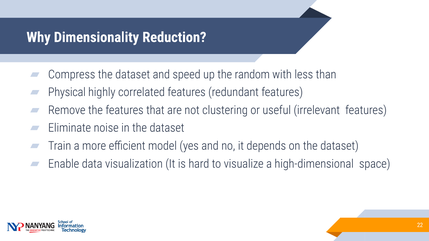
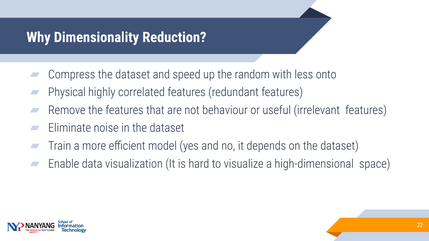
than: than -> onto (326, 75)
clustering: clustering -> behaviour (225, 110)
